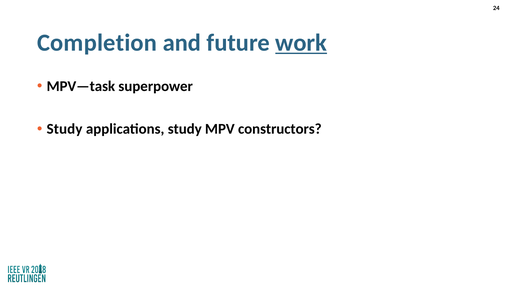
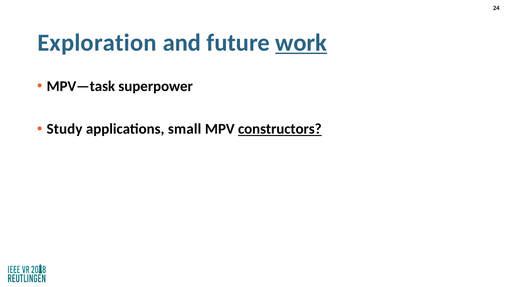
Completion: Completion -> Exploration (97, 43)
applications study: study -> small (185, 129)
constructors underline: none -> present (280, 129)
